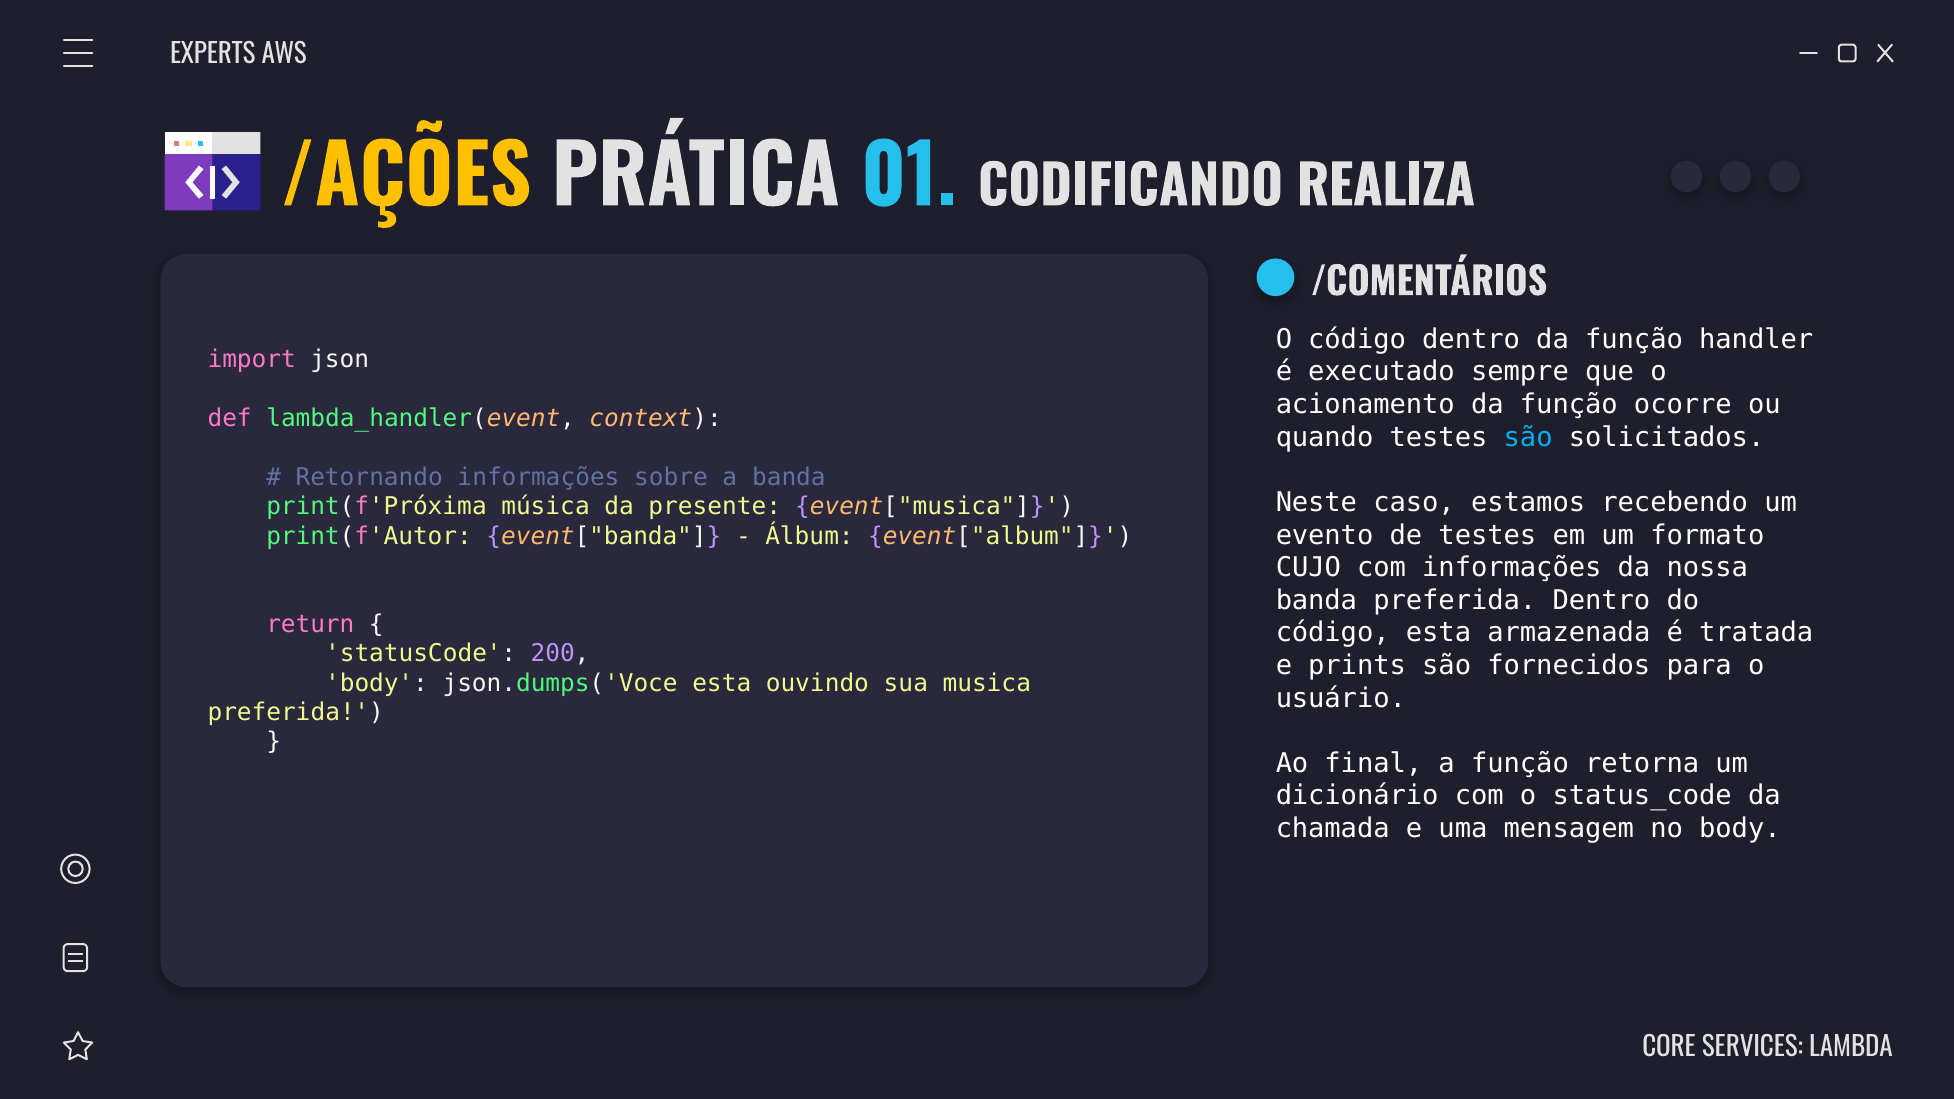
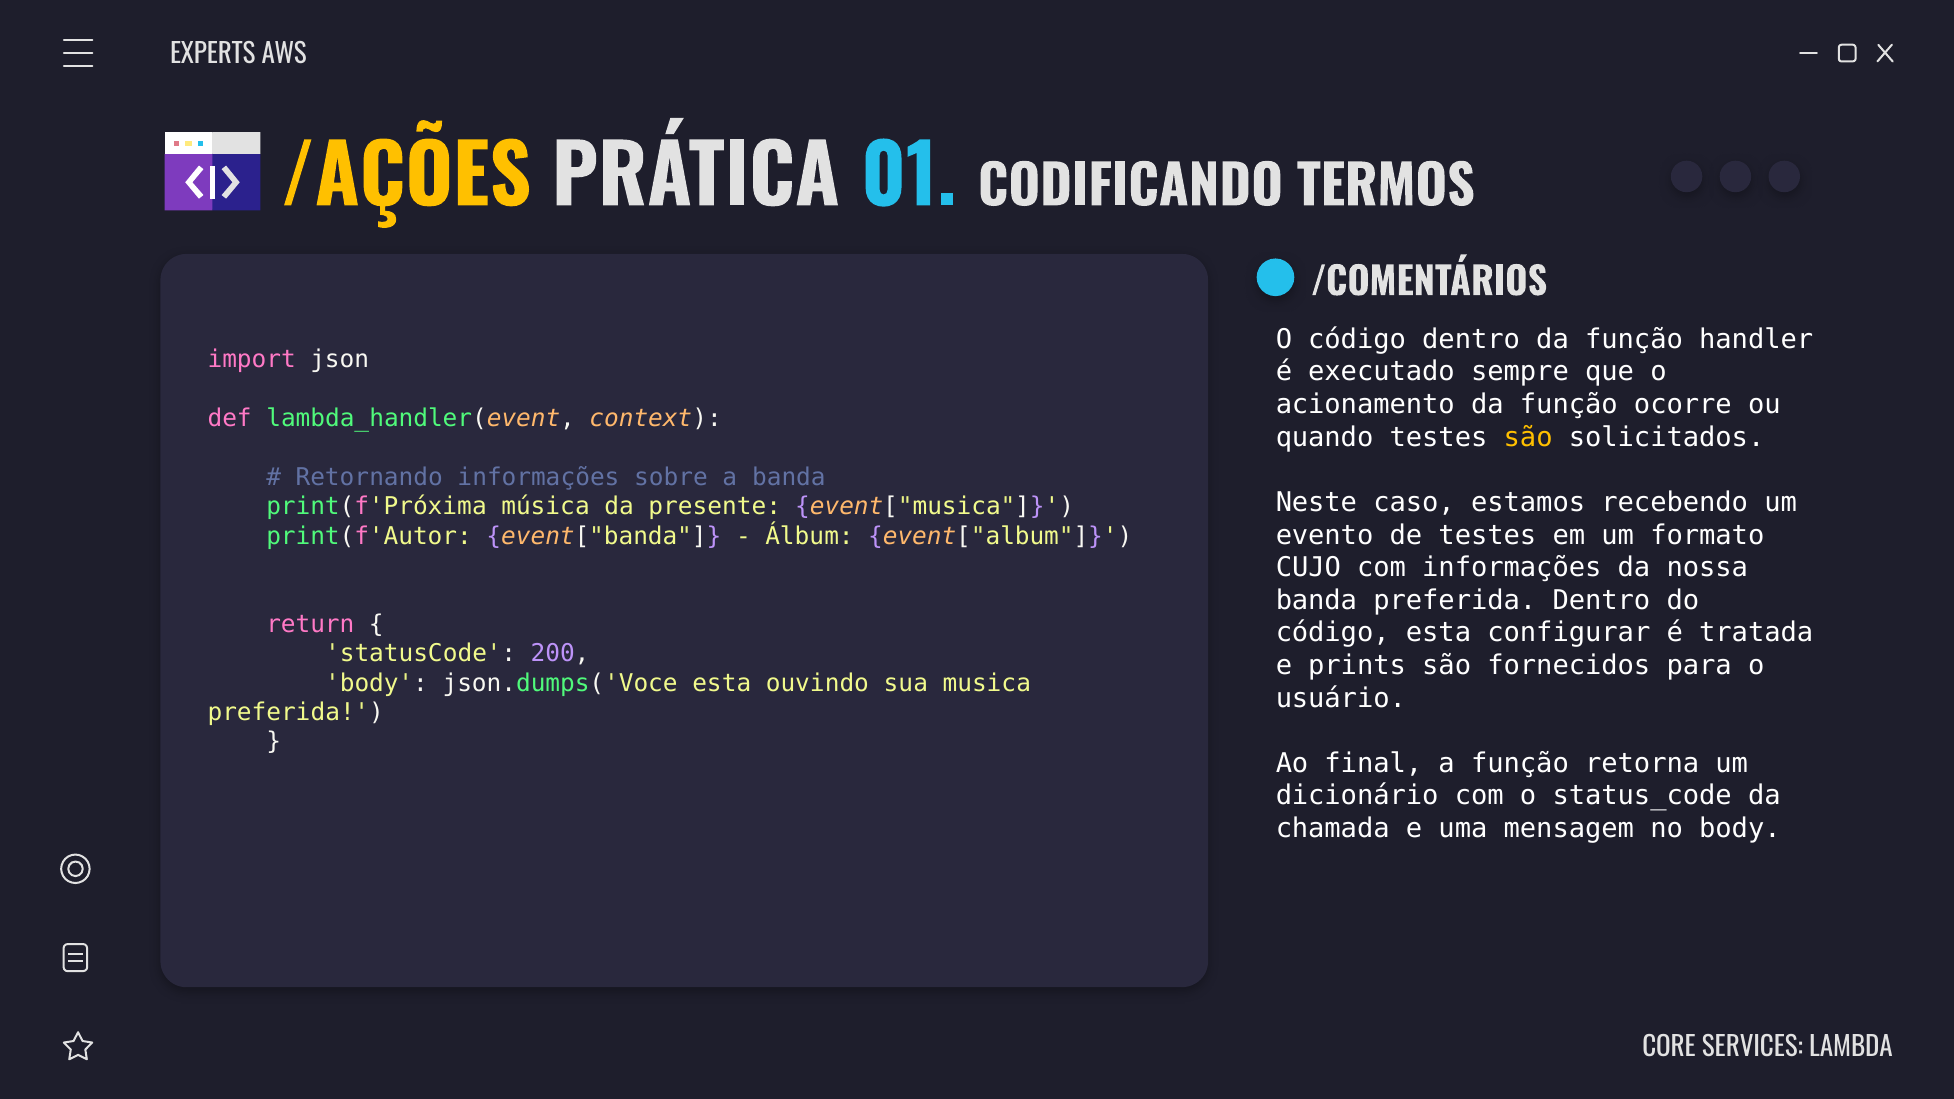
REALIZA: REALIZA -> TERMOS (1386, 187)
são colour: light blue -> yellow (1528, 437)
armazenada: armazenada -> configurar (1569, 633)
